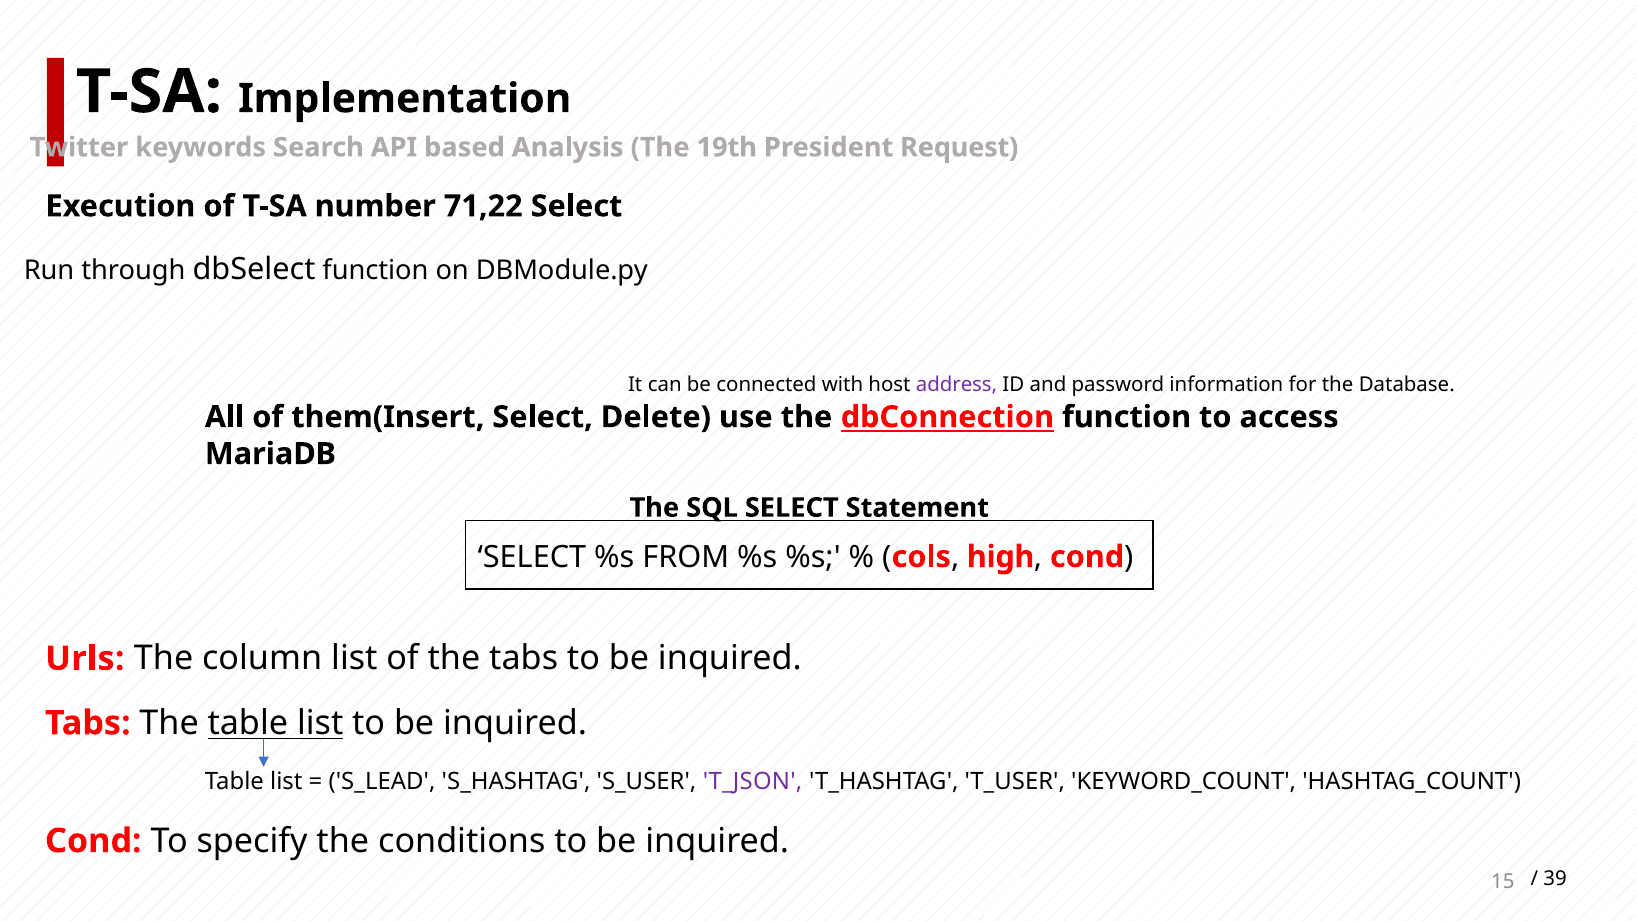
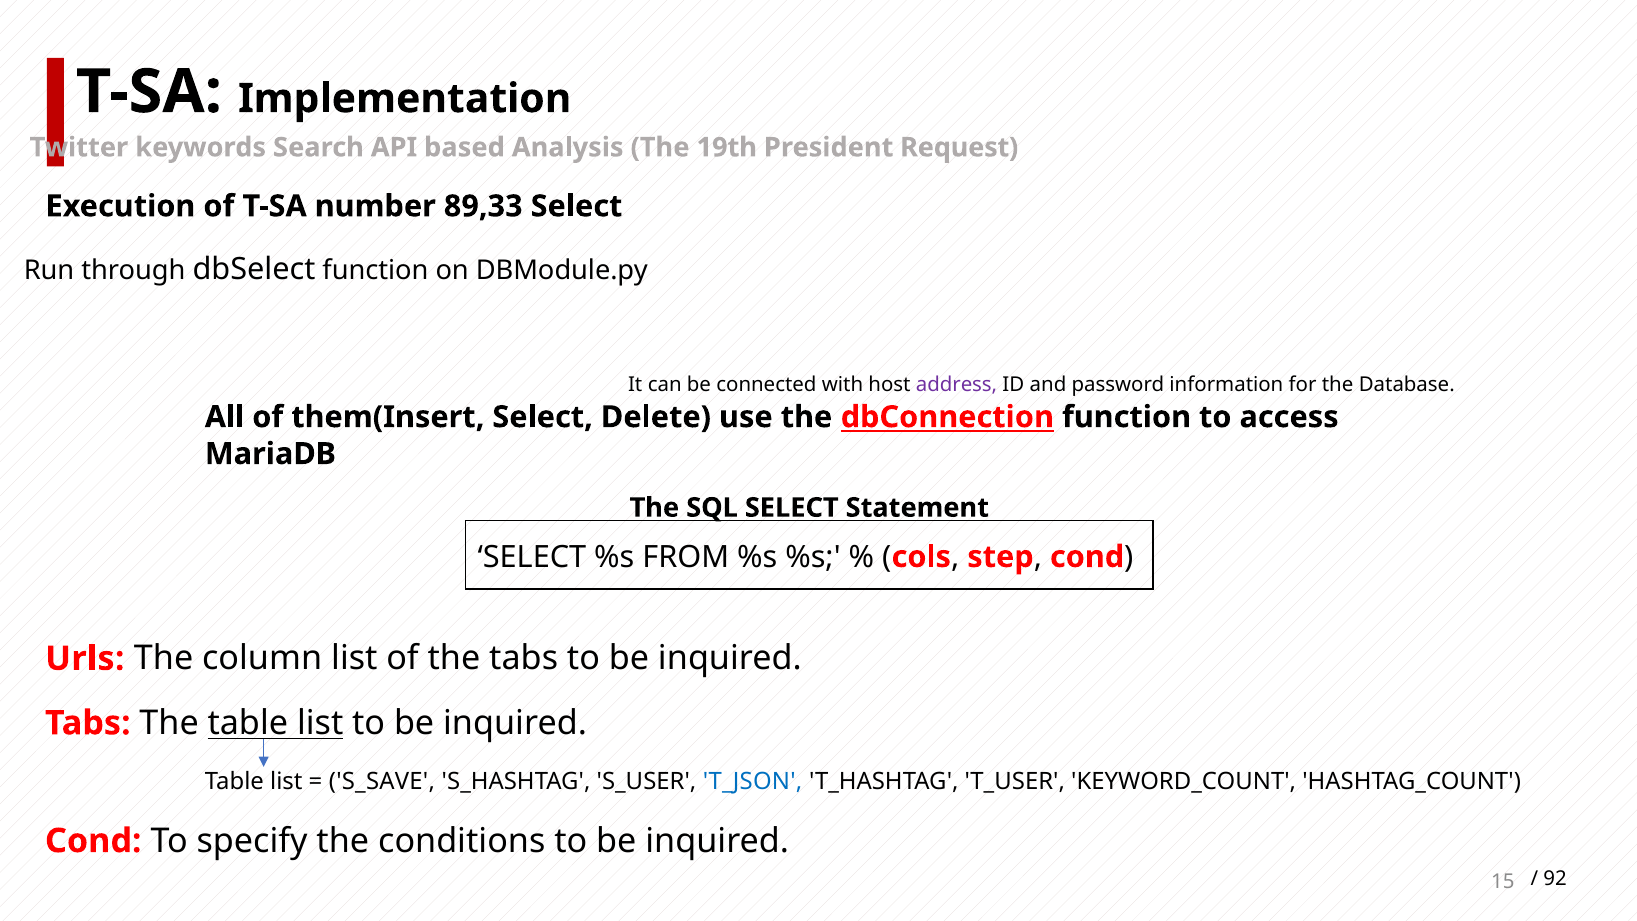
71,22: 71,22 -> 89,33 (483, 206)
high: high -> step (1000, 557)
S_LEAD: S_LEAD -> S_SAVE (382, 782)
T_JSON colour: purple -> blue (753, 782)
39: 39 -> 92 (1555, 879)
